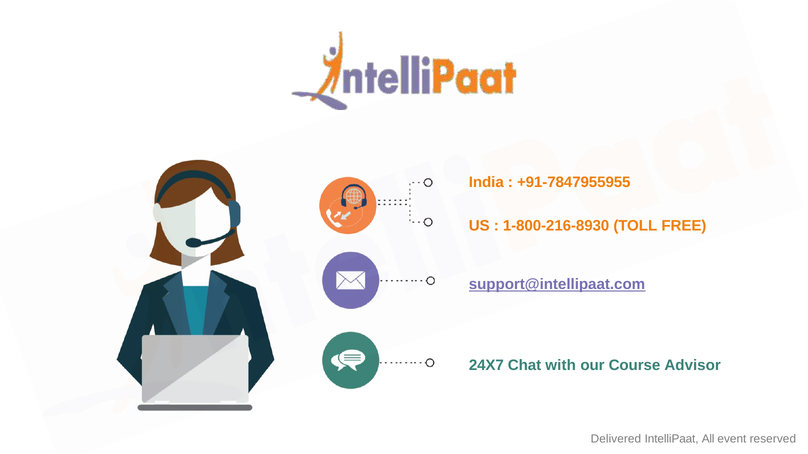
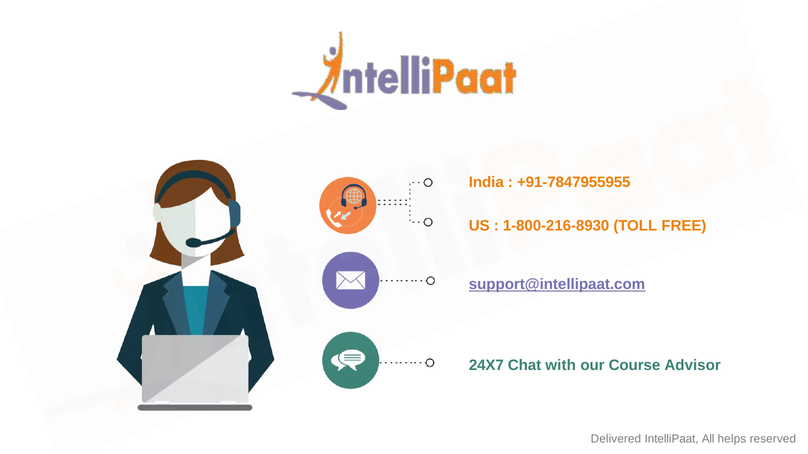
event: event -> helps (732, 439)
